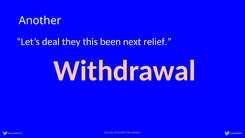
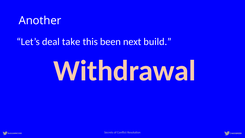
they: they -> take (71, 42)
relief: relief -> build (157, 42)
